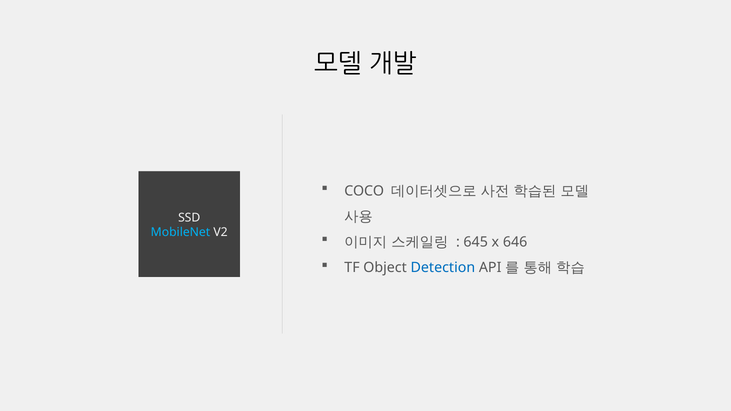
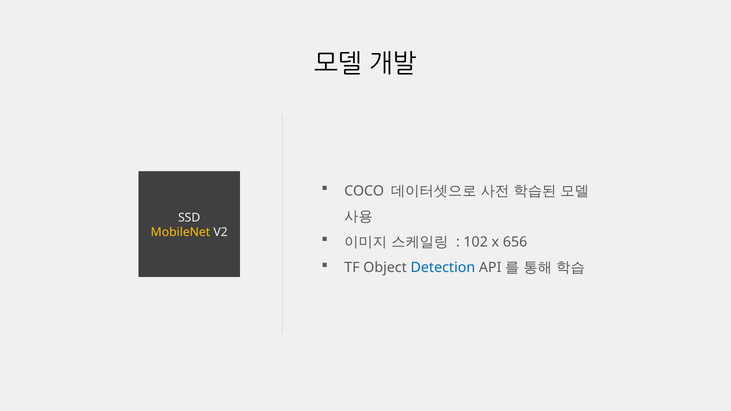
MobileNet colour: light blue -> yellow (180, 232)
645: 645 -> 102 (476, 242)
646: 646 -> 656 (515, 242)
